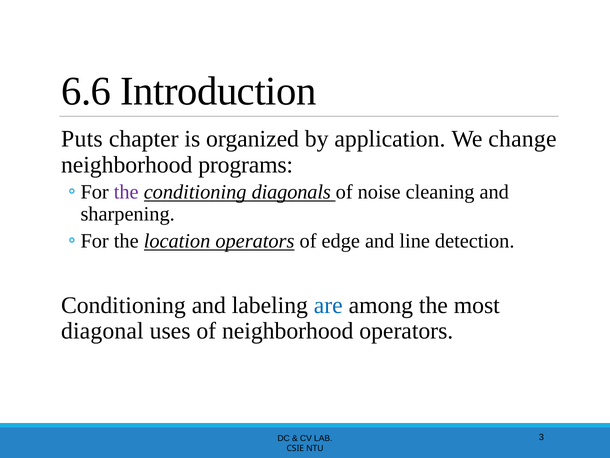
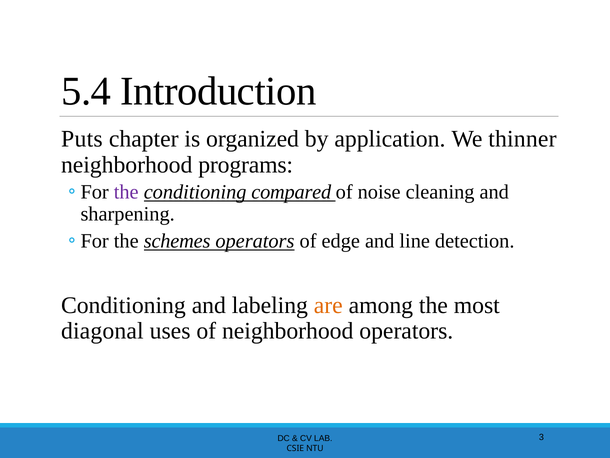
6.6: 6.6 -> 5.4 (86, 91)
change: change -> thinner (522, 139)
diagonals: diagonals -> compared (291, 192)
location: location -> schemes (177, 241)
are colour: blue -> orange (328, 305)
